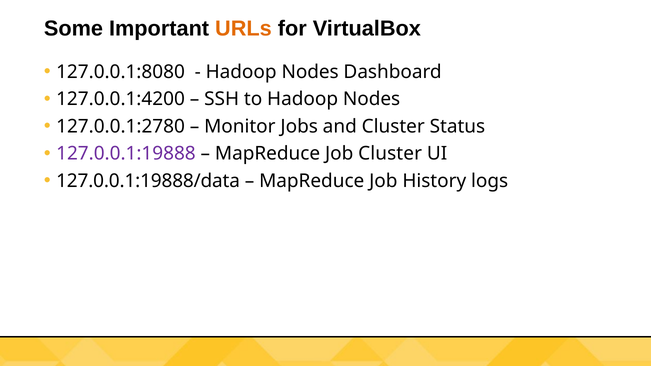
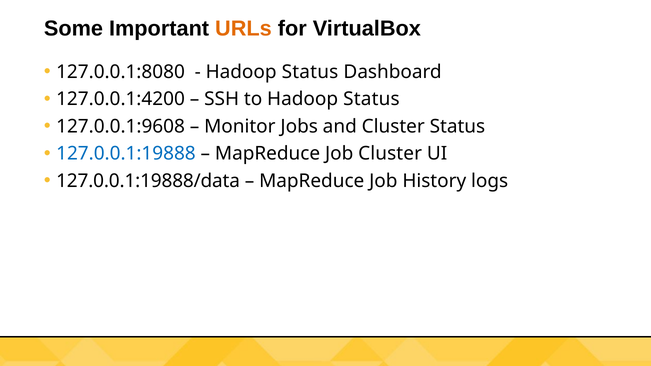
Nodes: Nodes -> Status (310, 72)
to Hadoop Nodes: Nodes -> Status (371, 99)
127.0.0.1:2780: 127.0.0.1:2780 -> 127.0.0.1:9608 (121, 126)
127.0.0.1:19888 colour: purple -> blue (126, 154)
